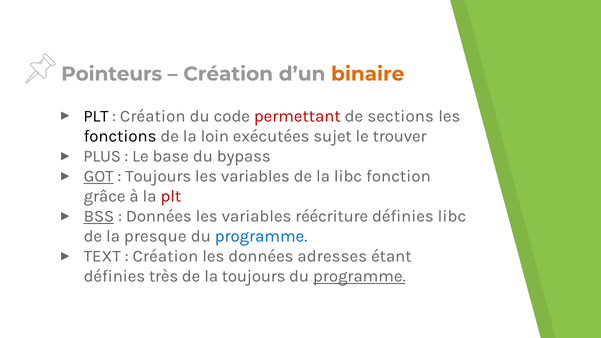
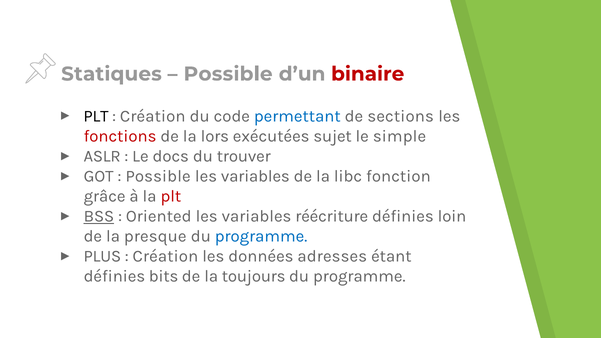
Pointeurs: Pointeurs -> Statiques (111, 74)
Création: Création -> Possible (228, 74)
binaire colour: orange -> red (368, 74)
permettant colour: red -> blue (297, 116)
fonctions colour: black -> red (120, 136)
loin: loin -> lors (215, 136)
trouver: trouver -> simple (400, 136)
PLUS: PLUS -> ASLR (102, 156)
base: base -> docs (171, 156)
bypass: bypass -> trouver (244, 156)
GOT underline: present -> none (99, 176)
Toujours: Toujours -> Possible (158, 176)
Données: Données -> Oriented (159, 216)
définies libc: libc -> loin (452, 216)
TEXT: TEXT -> PLUS (102, 256)
très: très -> bits (164, 276)
programme underline: present -> none (359, 276)
